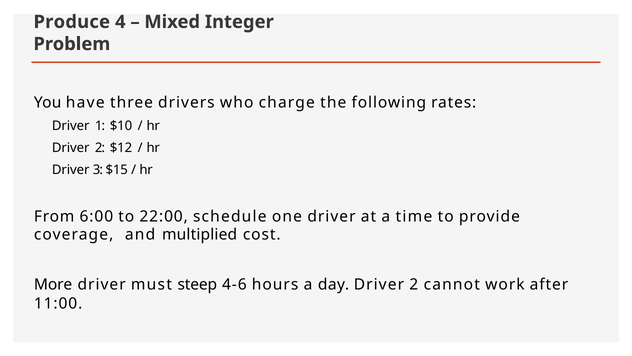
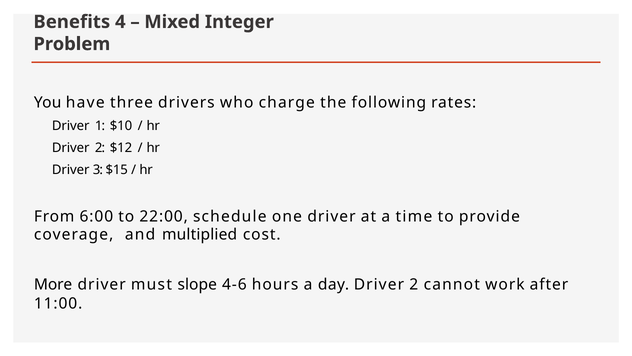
Produce: Produce -> Benefits (72, 22)
steep: steep -> slope (197, 284)
